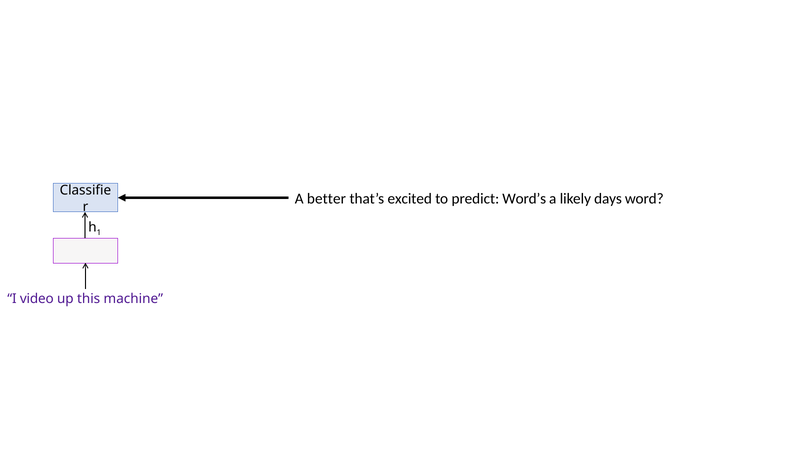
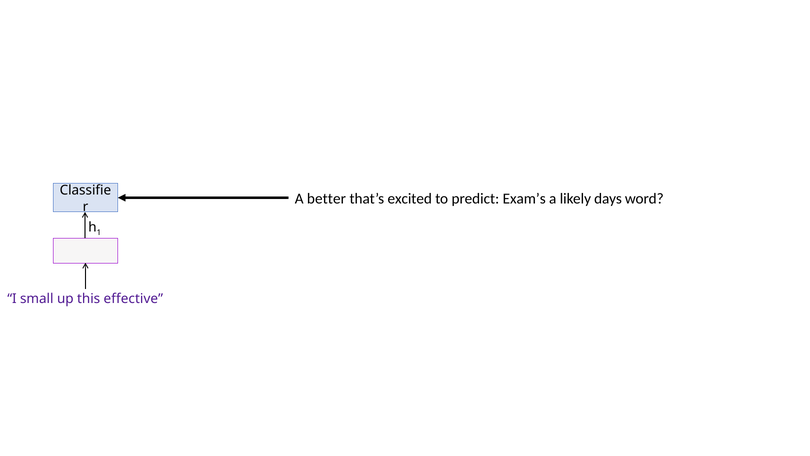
Word’s: Word’s -> Exam’s (524, 198)
video: video -> small (37, 299)
machine: machine -> effective (133, 299)
